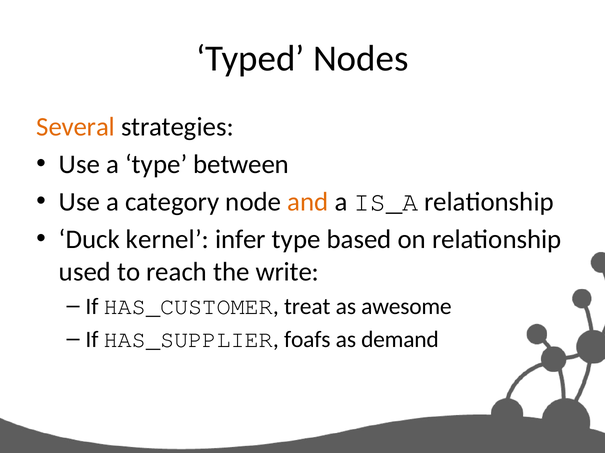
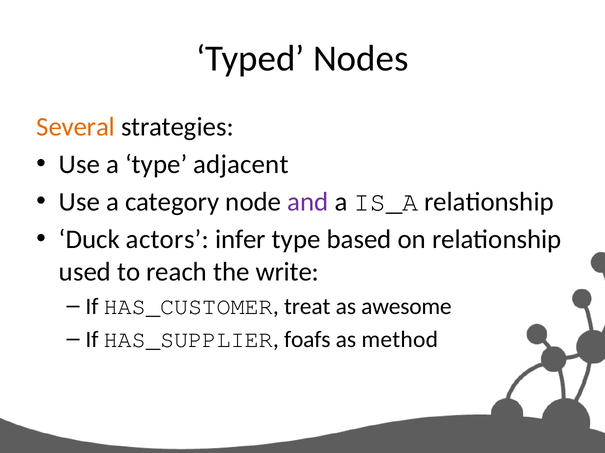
between: between -> adjacent (241, 165)
and colour: orange -> purple (308, 202)
kernel: kernel -> actors (167, 240)
demand: demand -> method (400, 340)
